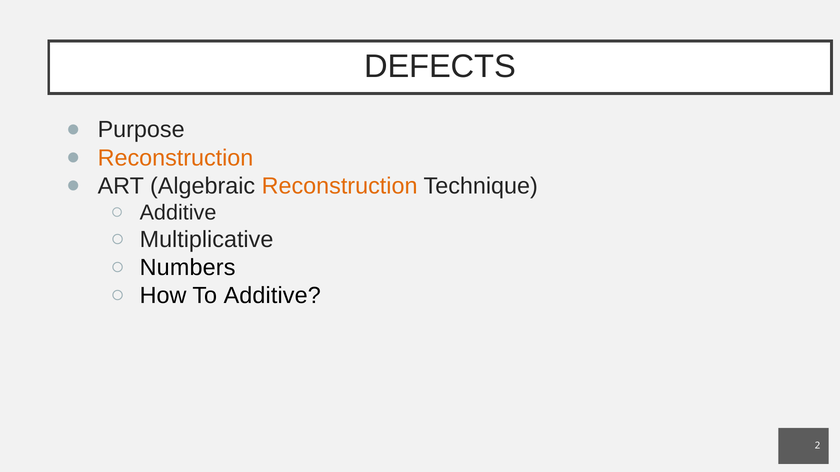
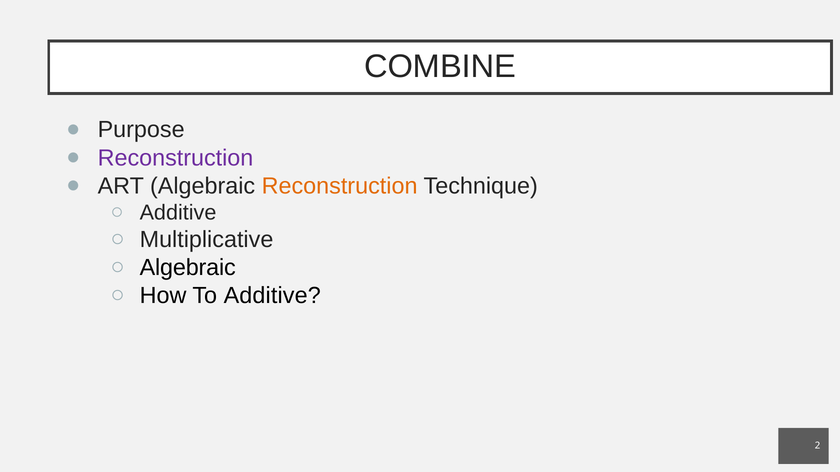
DEFECTS: DEFECTS -> COMBINE (440, 67)
Reconstruction colour: orange -> purple (176, 158)
Numbers: Numbers -> Algebraic (188, 268)
